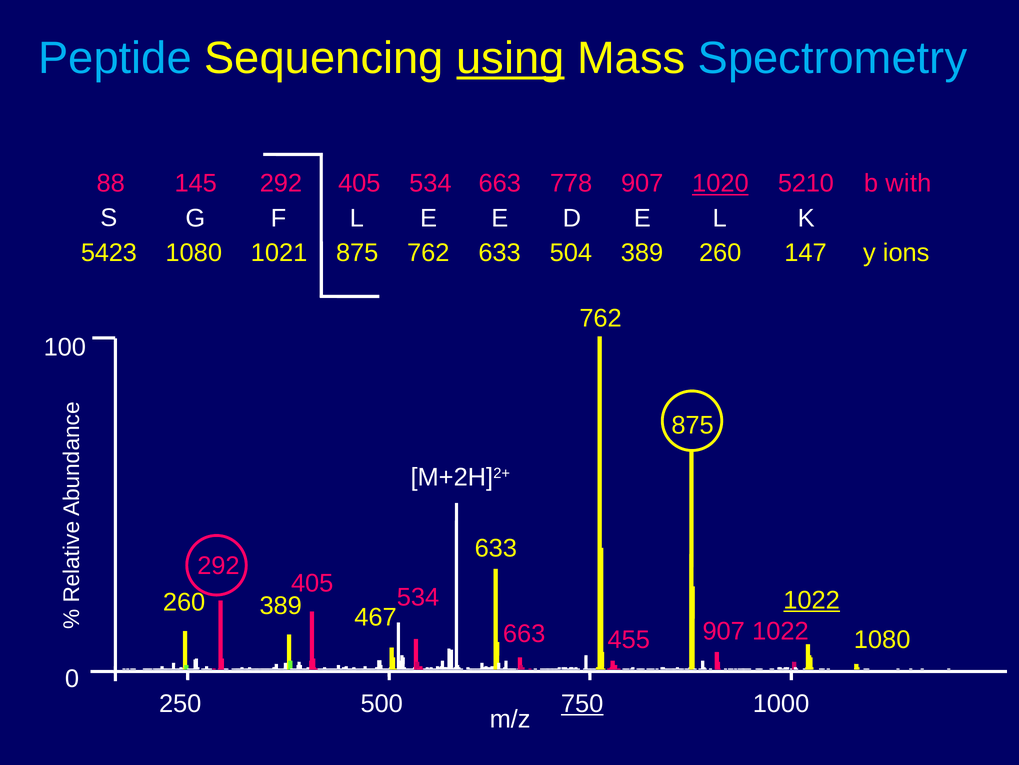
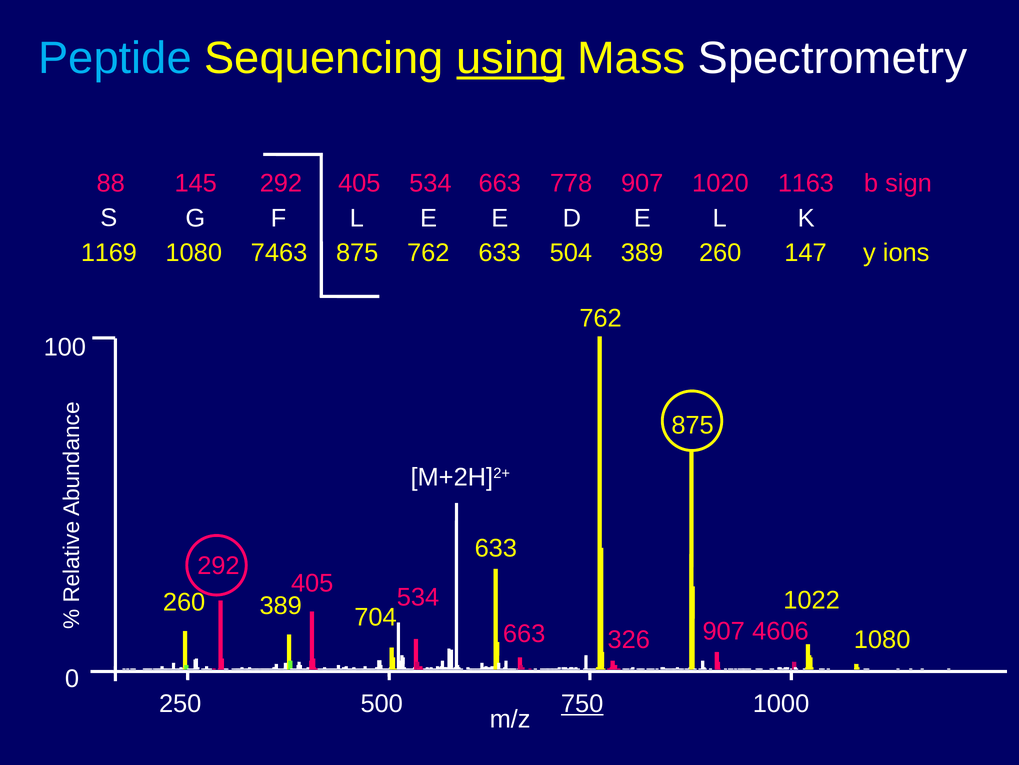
Spectrometry colour: light blue -> white (833, 58)
1020 underline: present -> none (720, 183)
5210: 5210 -> 1163 (806, 183)
with: with -> sign (908, 183)
5423: 5423 -> 1169 (109, 253)
1021: 1021 -> 7463 (279, 253)
1022 underline: present -> none (812, 600)
467: 467 -> 704 (376, 617)
907 1022: 1022 -> 4606 (780, 631)
455: 455 -> 326 (629, 639)
